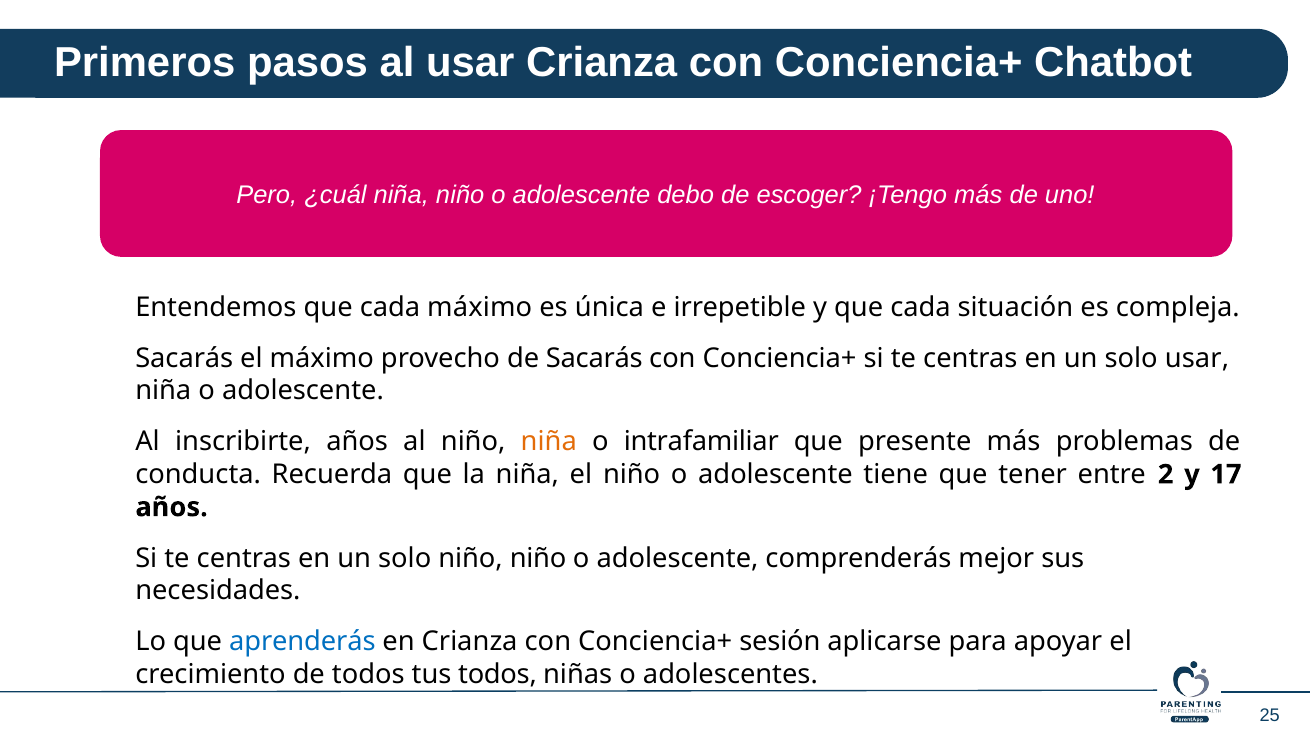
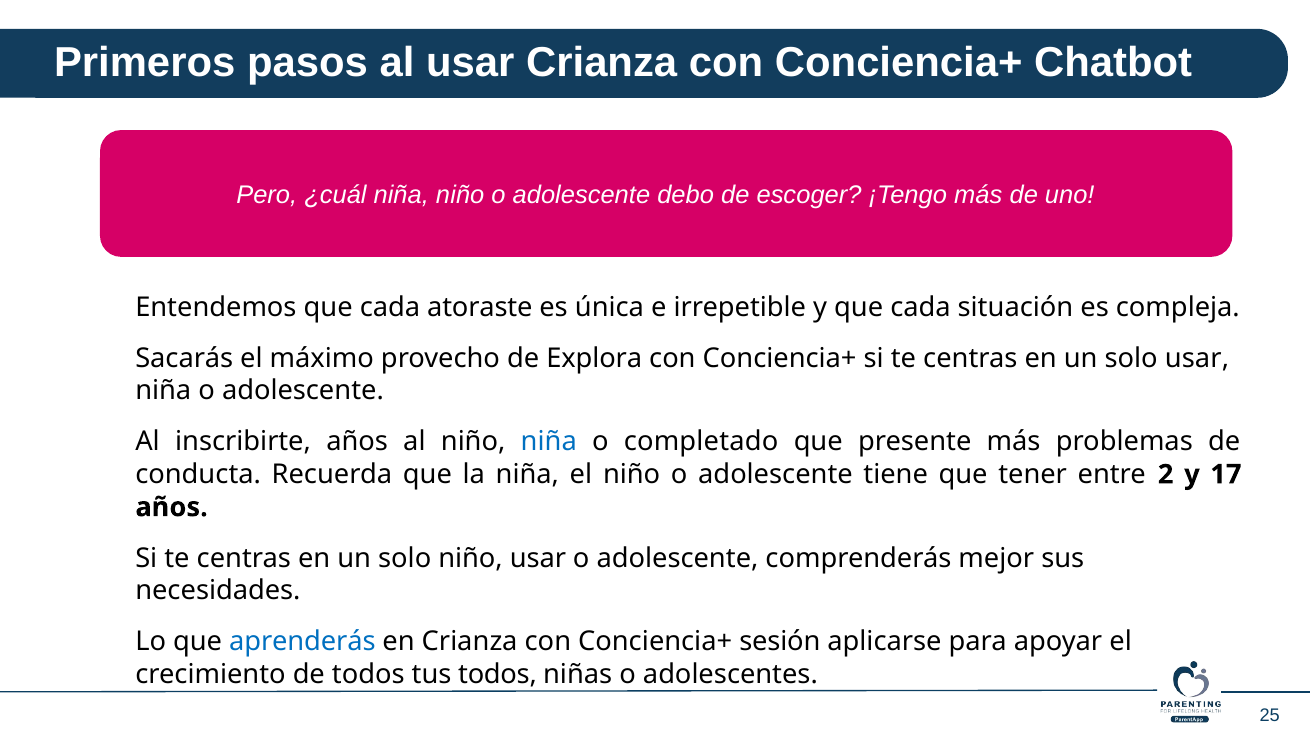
cada máximo: máximo -> atoraste (480, 307)
de Sacarás: Sacarás -> Explora (594, 358)
niña colour: orange -> blue (549, 442)
intrafamiliar: intrafamiliar -> completado (701, 442)
niño niño: niño -> usar (538, 558)
